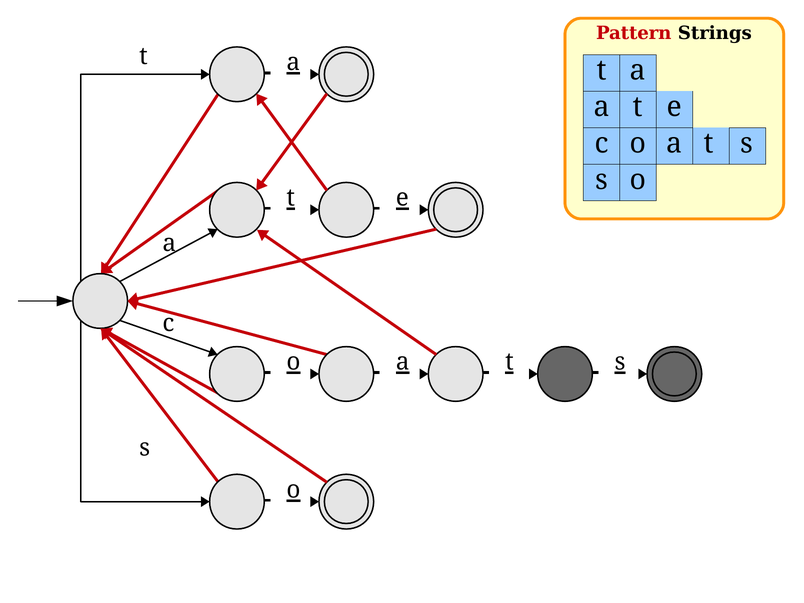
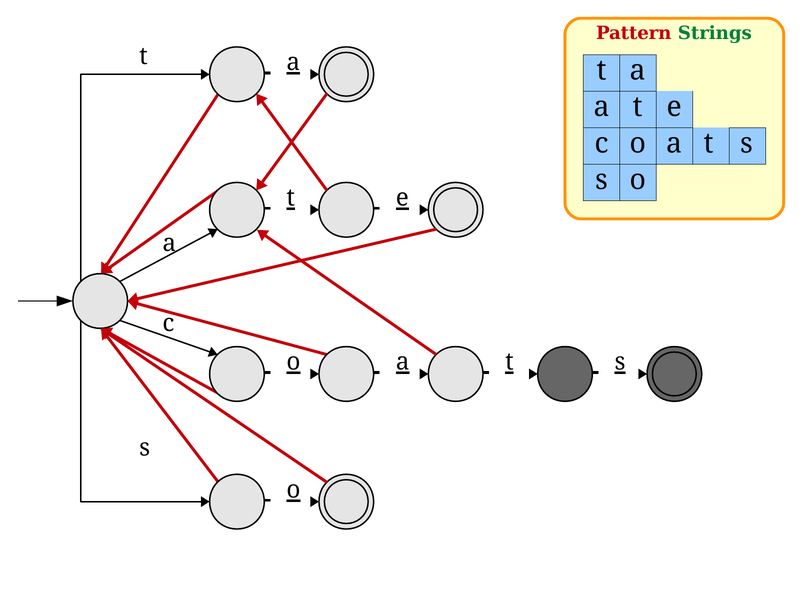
Strings colour: black -> green (715, 33)
